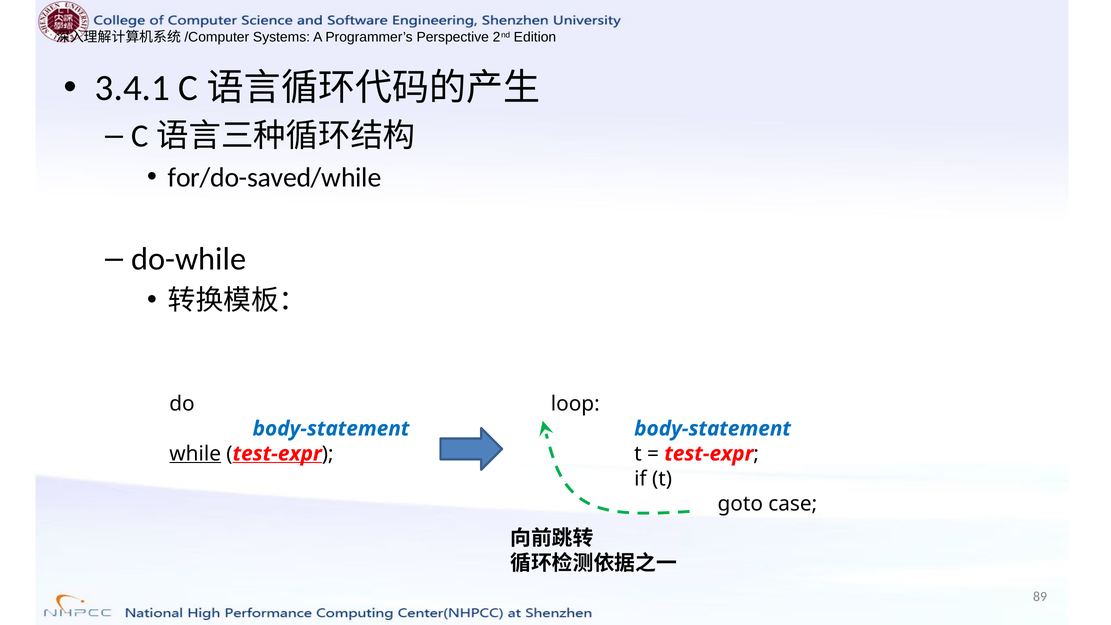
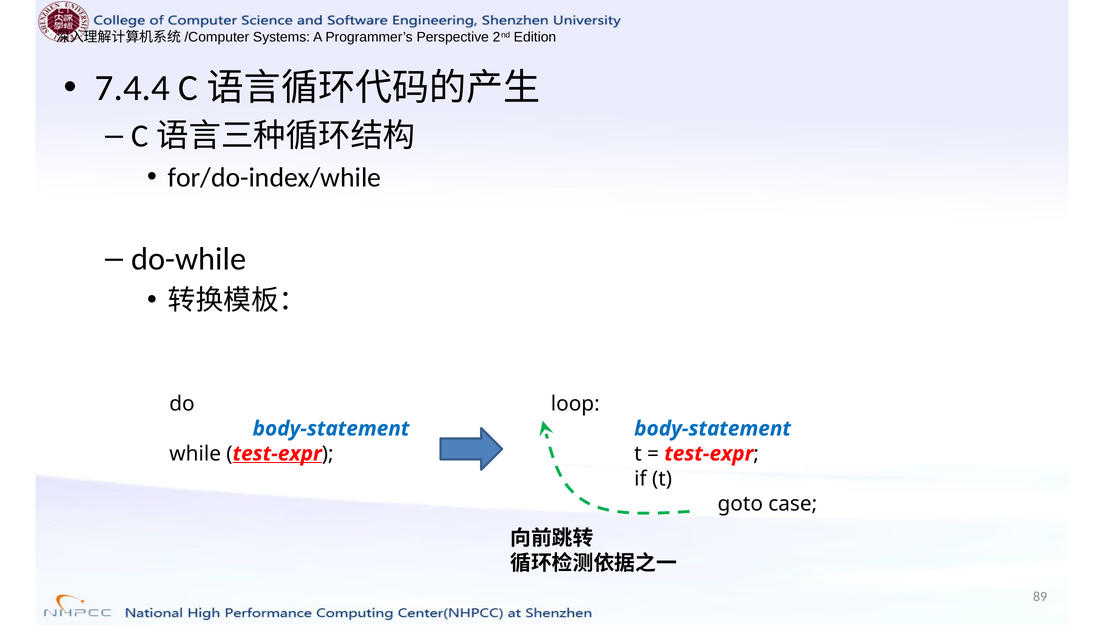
3.4.1: 3.4.1 -> 7.4.4 (132, 88)
for/do-saved/while: for/do-saved/while -> for/do-index/while (274, 177)
while underline: present -> none (195, 454)
